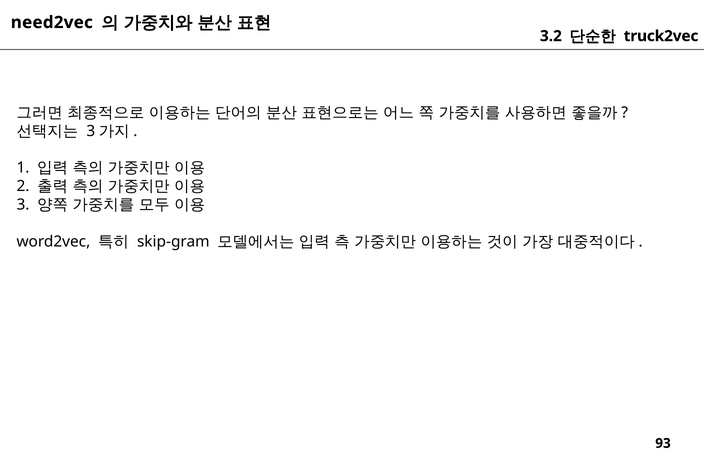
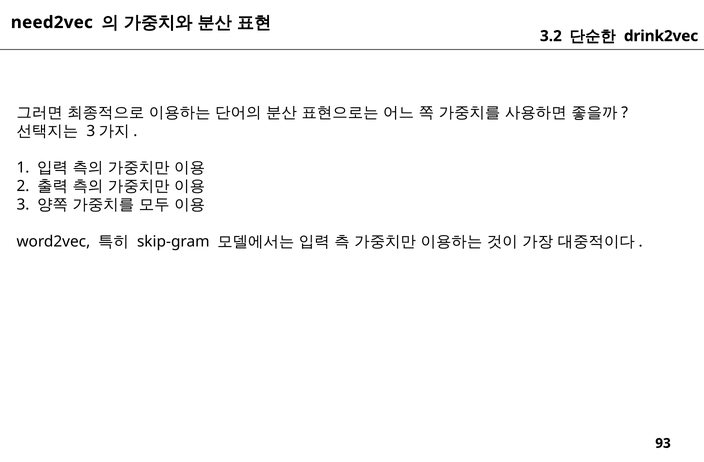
truck2vec: truck2vec -> drink2vec (661, 36)
